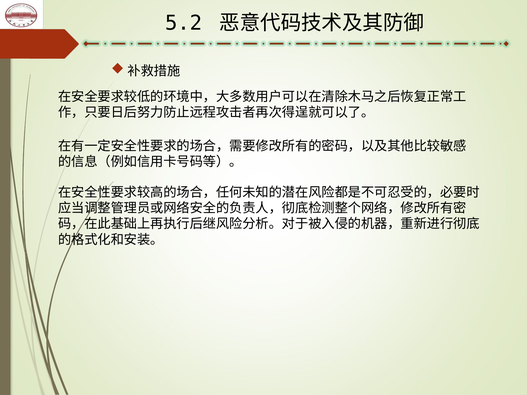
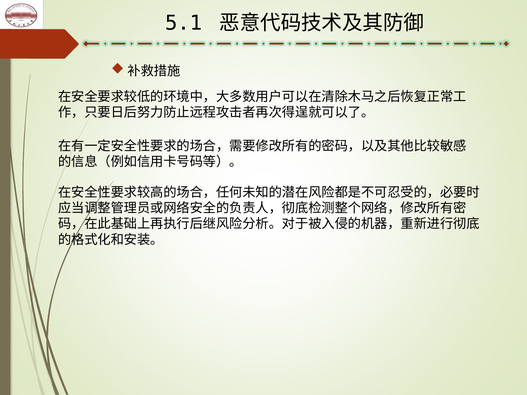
5.2: 5.2 -> 5.1 (184, 23)
